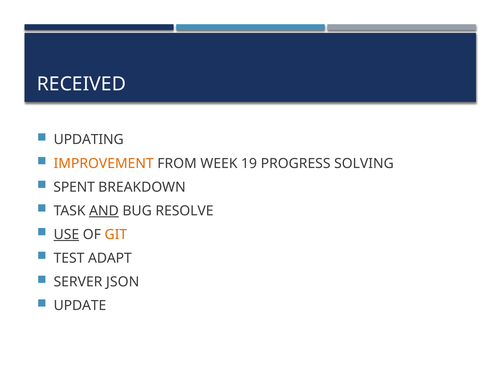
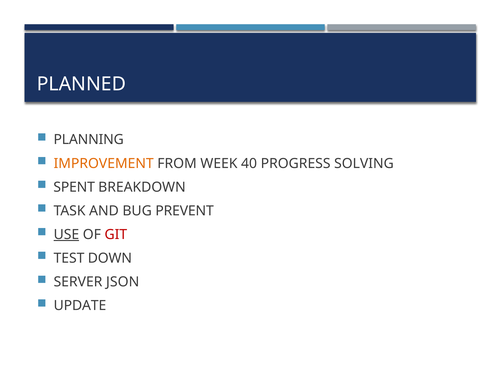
RECEIVED: RECEIVED -> PLANNED (81, 84)
UPDATING: UPDATING -> PLANNING (89, 140)
19: 19 -> 40 (249, 163)
AND underline: present -> none (104, 211)
RESOLVE: RESOLVE -> PREVENT (185, 211)
GIT colour: orange -> red (116, 234)
ADAPT: ADAPT -> DOWN (110, 258)
